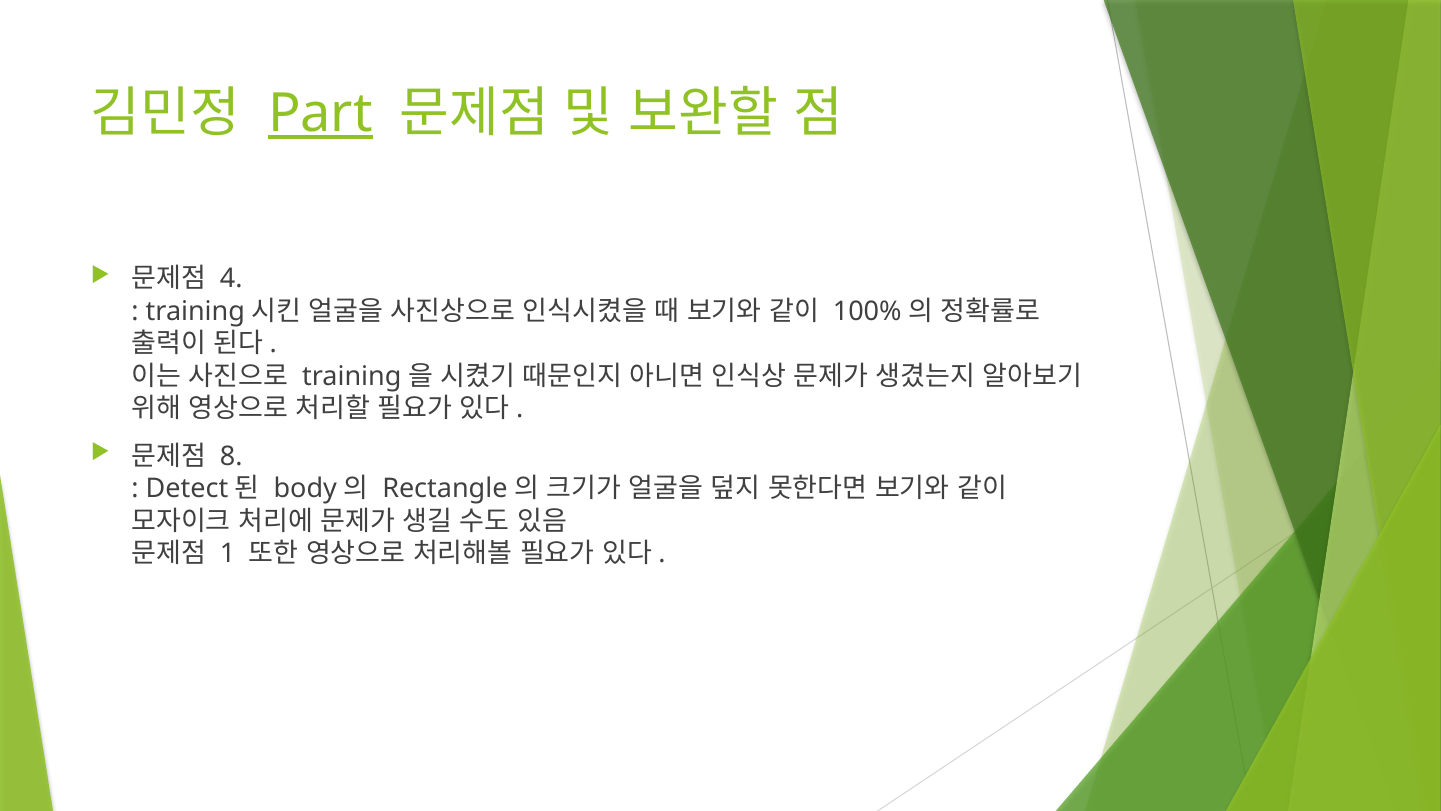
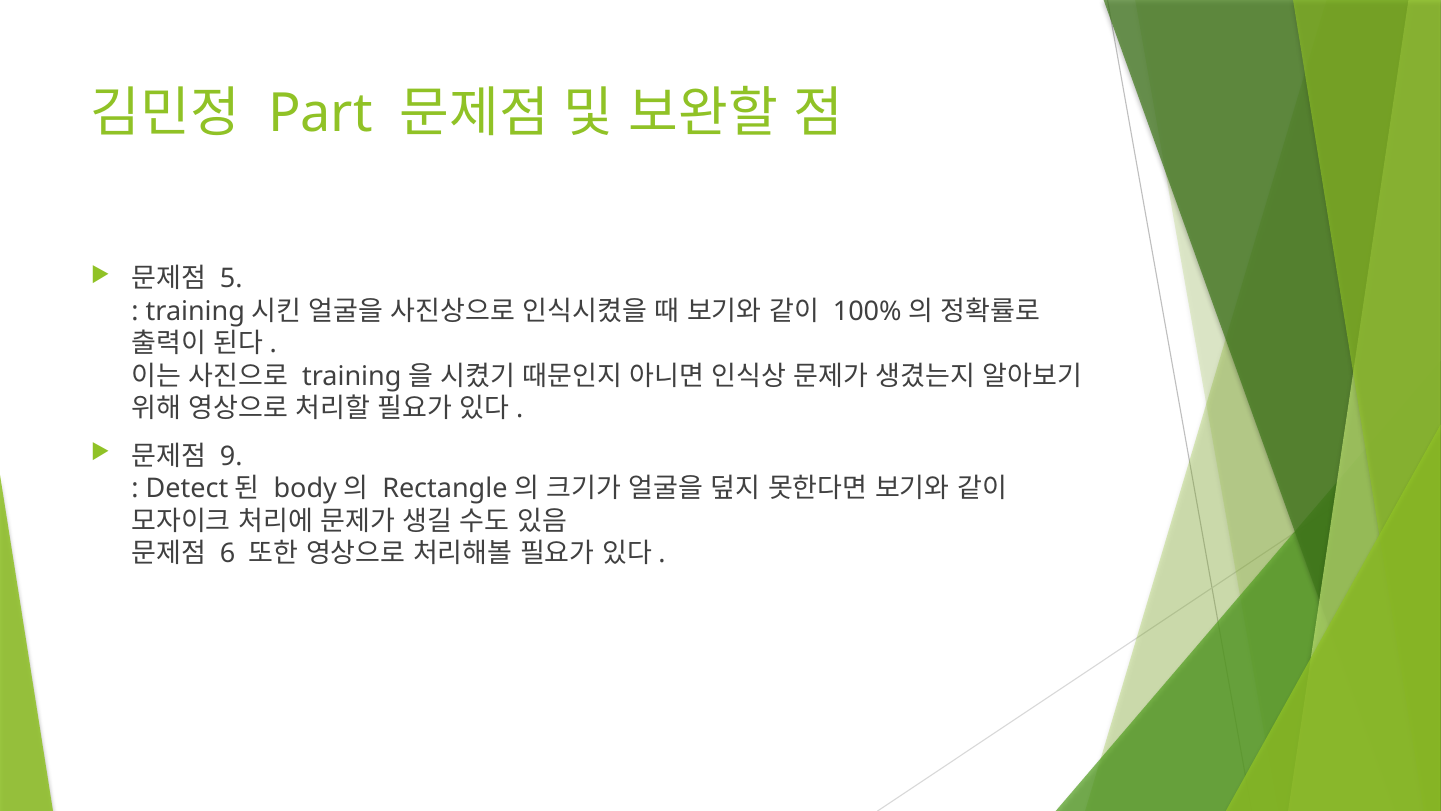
Part underline: present -> none (320, 114)
4: 4 -> 5 (231, 279)
8: 8 -> 9 (231, 456)
1: 1 -> 6 (228, 553)
